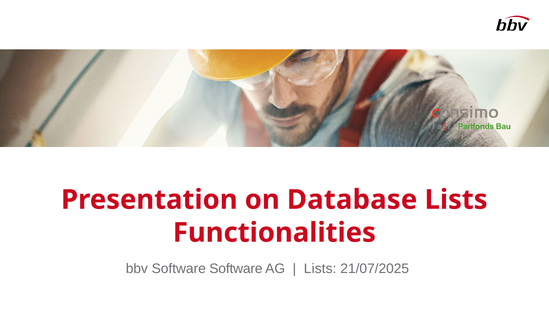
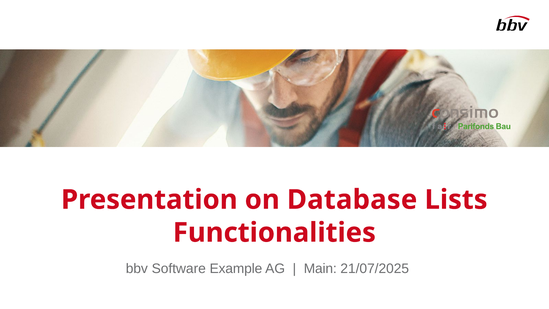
Software Software: Software -> Example (236, 269)
Lists: Lists -> Main (320, 269)
